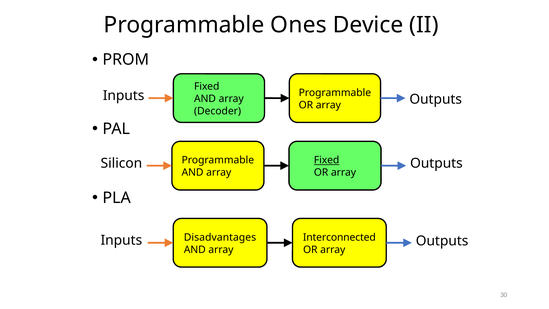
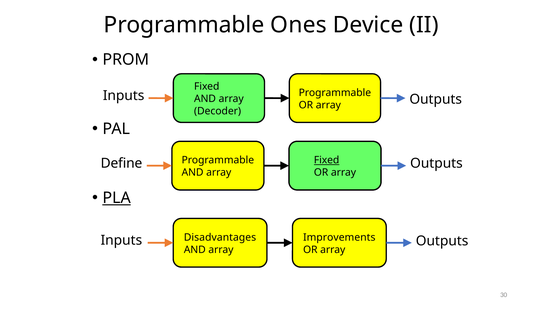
Silicon: Silicon -> Define (121, 163)
PLA underline: none -> present (117, 198)
Interconnected: Interconnected -> Improvements (339, 237)
